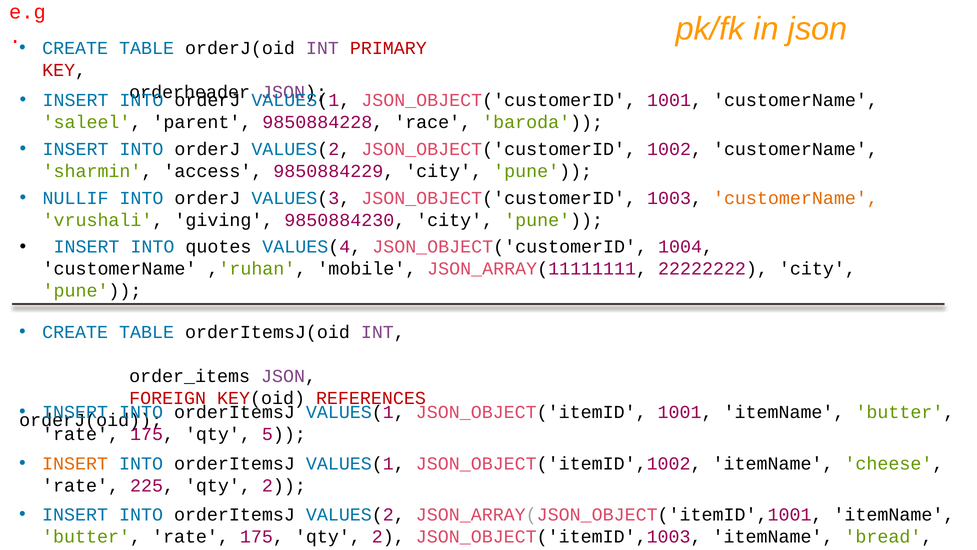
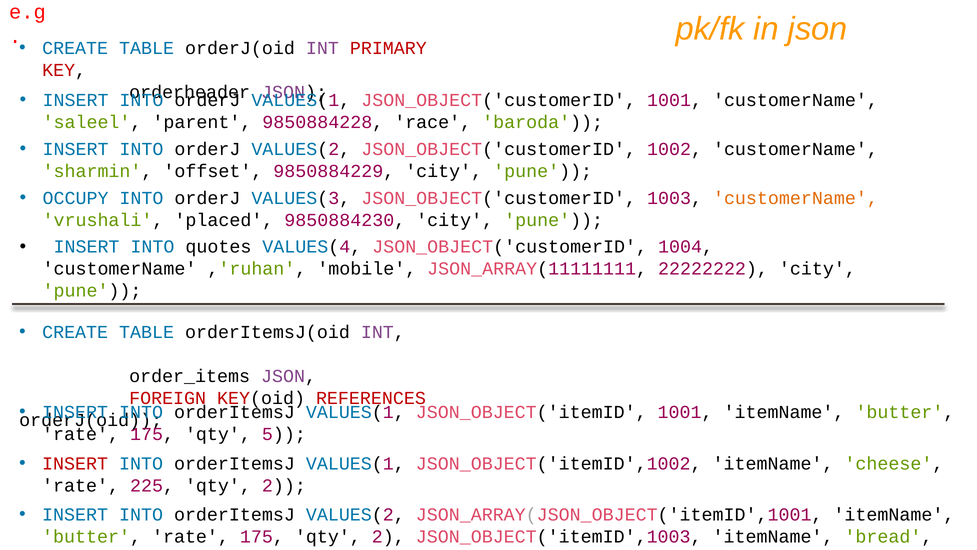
access: access -> offset (213, 171)
NULLIF: NULLIF -> OCCUPY (76, 198)
giving: giving -> placed (224, 220)
INSERT colour: orange -> red (75, 463)
